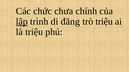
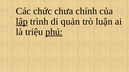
đăng: đăng -> quản (70, 22)
trò triệu: triệu -> luận (104, 22)
phú underline: none -> present (54, 32)
